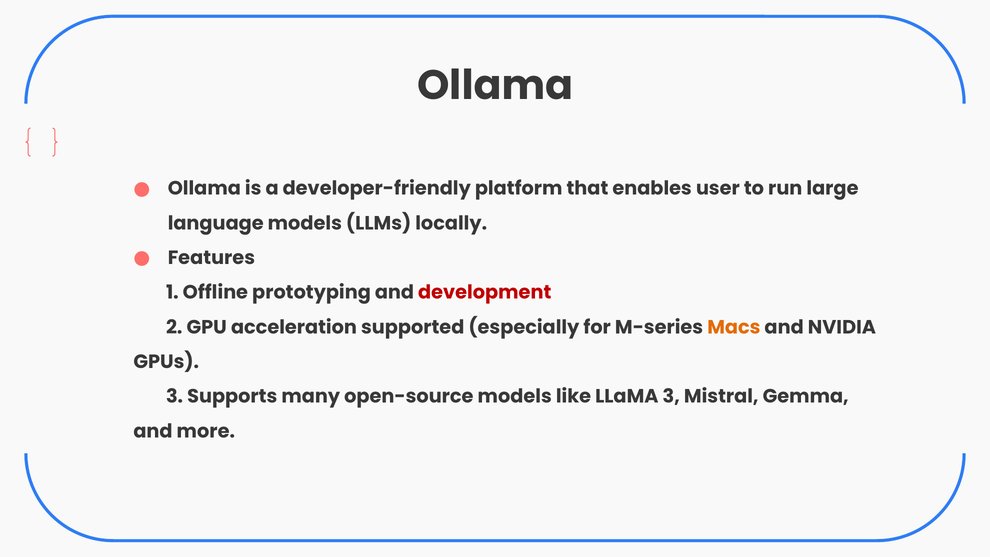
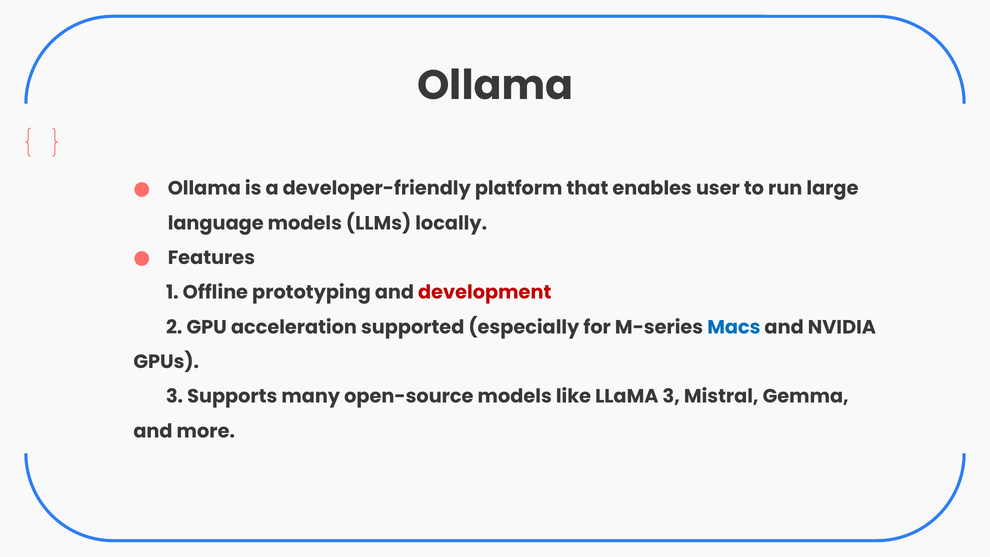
Macs colour: orange -> blue (734, 327)
